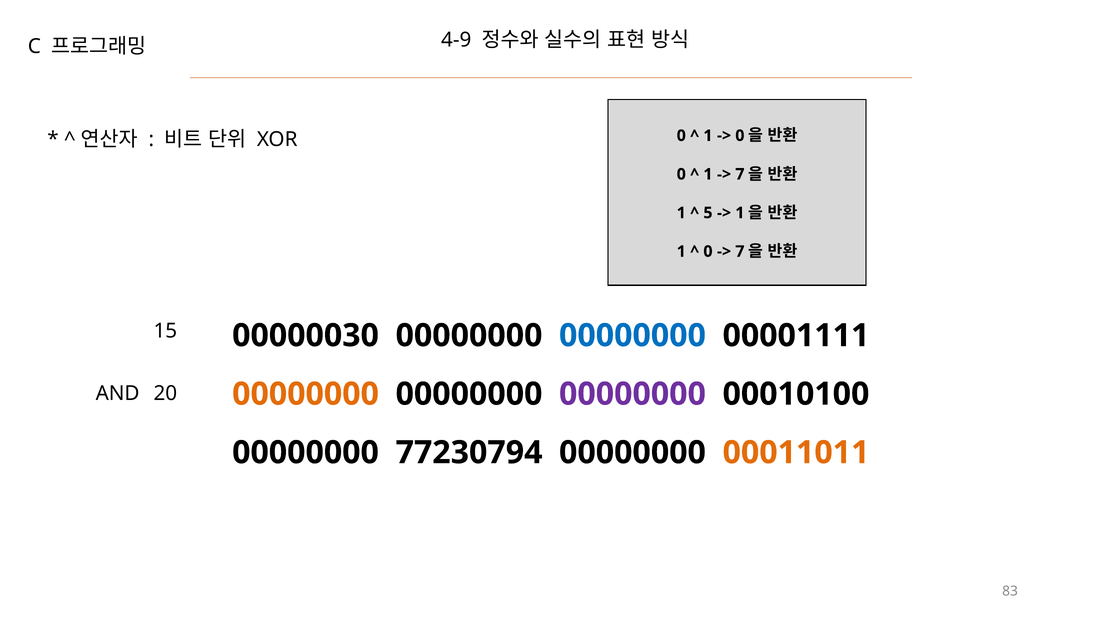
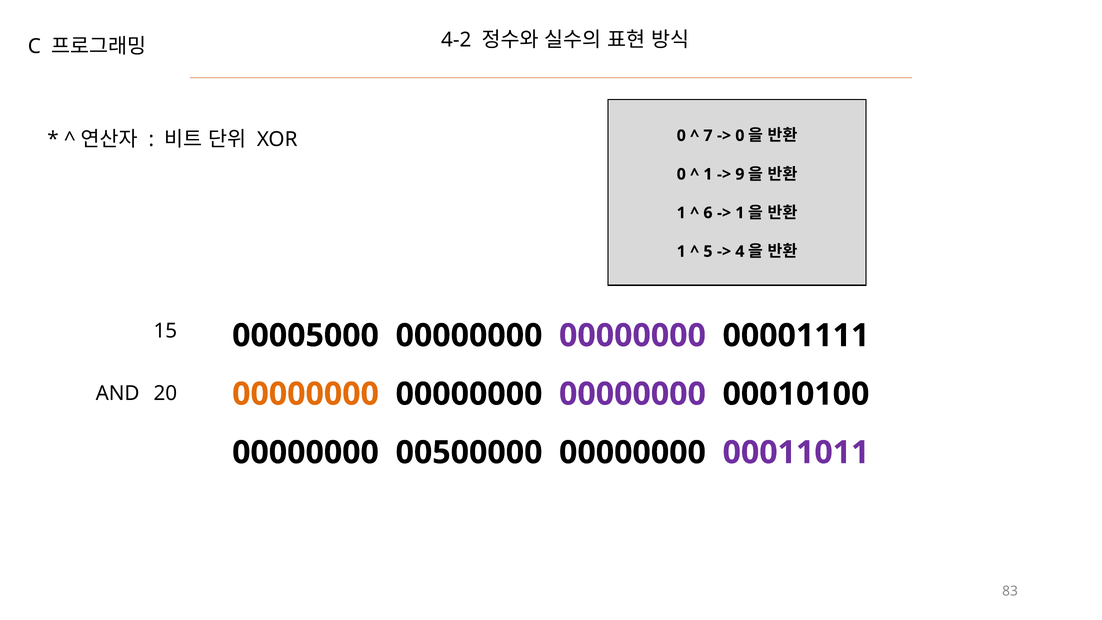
4-9: 4-9 -> 4-2 (456, 40)
1: 1 -> 7 (708, 136)
7: 7 -> 9 (740, 174)
5: 5 -> 6 (708, 213)
0: 0 -> 5 (708, 251)
7: 7 -> 4 (740, 251)
00000030: 00000030 -> 00005000 (306, 335)
00000000 colour: blue -> purple (632, 335)
77230794: 77230794 -> 00500000 (469, 452)
00011011 colour: orange -> purple (796, 452)
